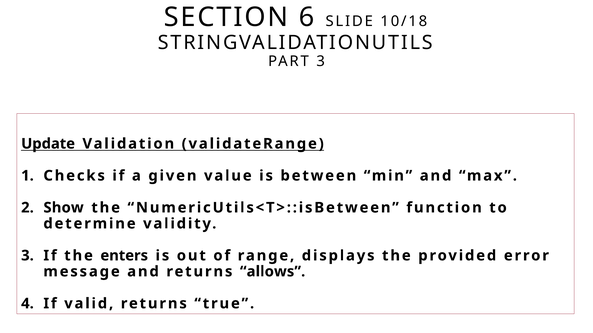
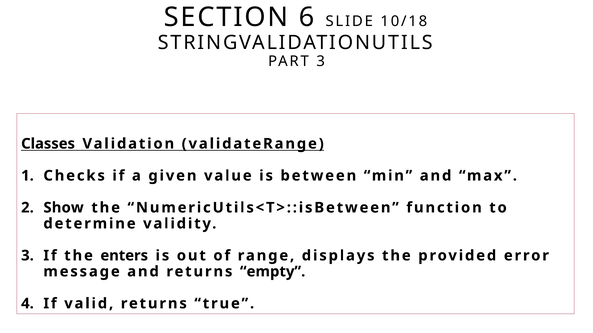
Update: Update -> Classes (48, 144)
allows: allows -> empty (273, 272)
